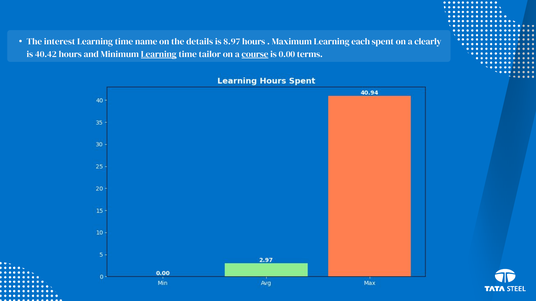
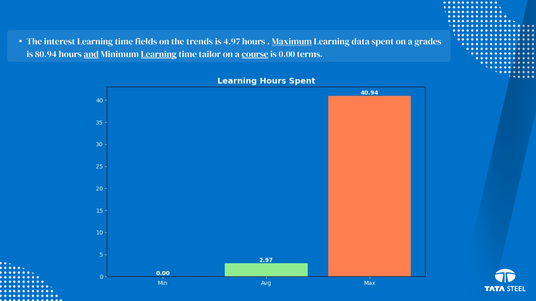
name: name -> fields (146, 42)
details: details -> trends (200, 42)
8.97: 8.97 -> 4.97 (232, 42)
Maximum underline: none -> present (292, 42)
each: each -> data (361, 42)
clearly: clearly -> grades (428, 42)
40.42: 40.42 -> 80.94 (46, 54)
and underline: none -> present (91, 54)
